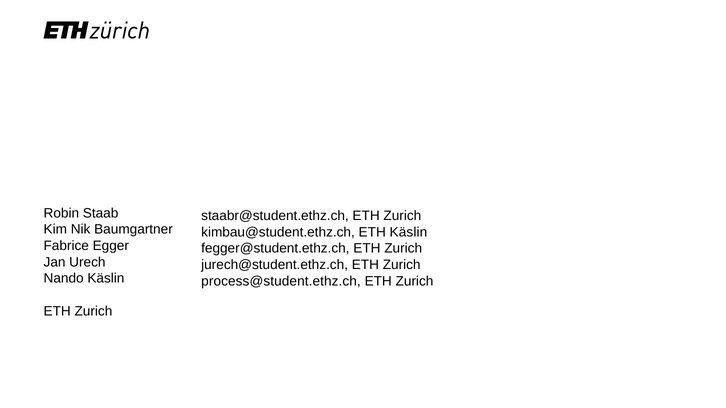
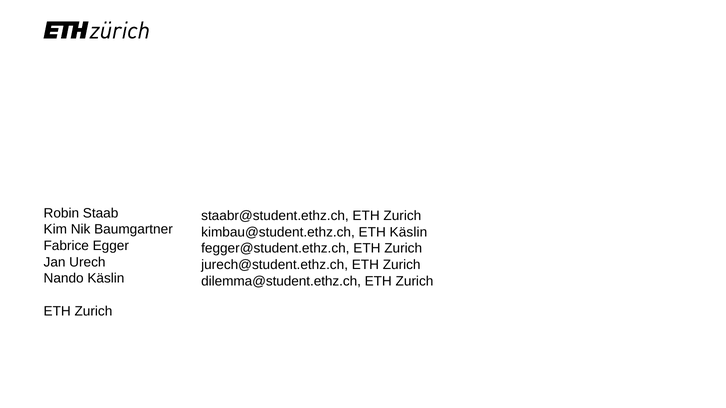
process@student.ethz.ch: process@student.ethz.ch -> dilemma@student.ethz.ch (281, 281)
